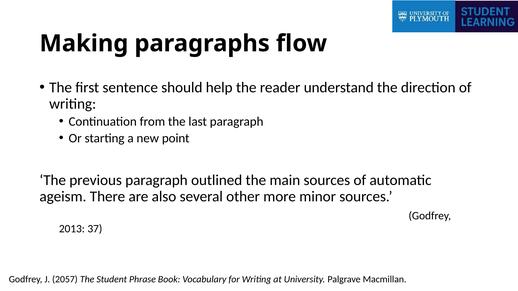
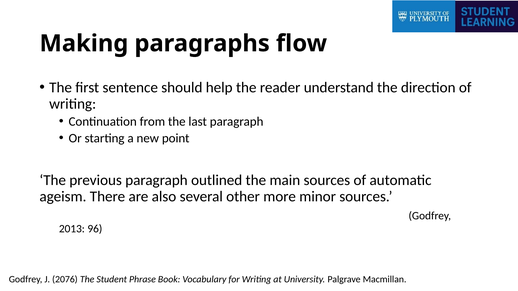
37: 37 -> 96 (95, 229)
2057: 2057 -> 2076 (65, 280)
